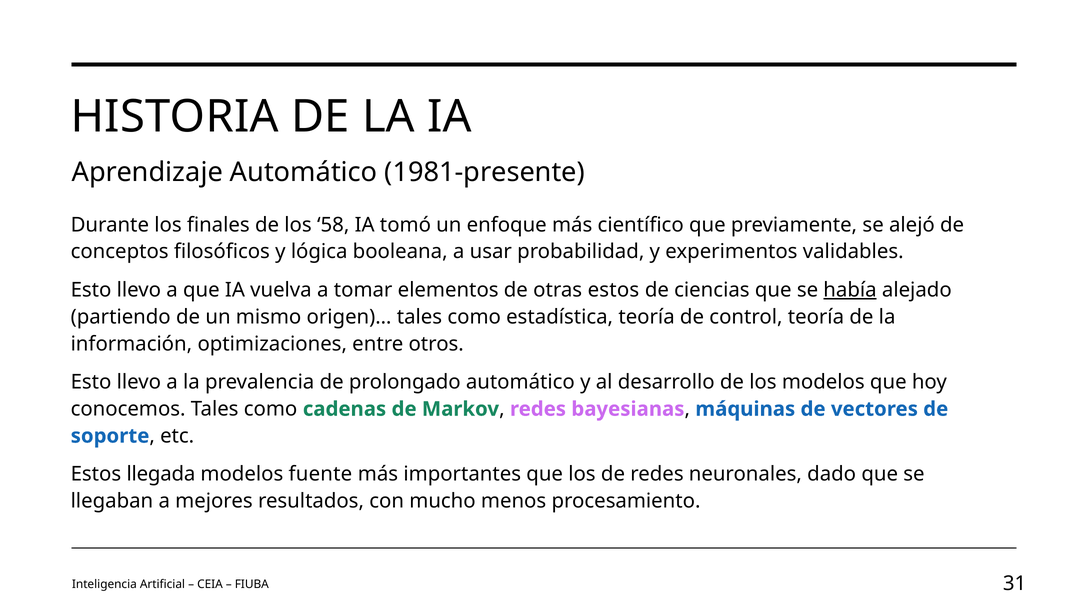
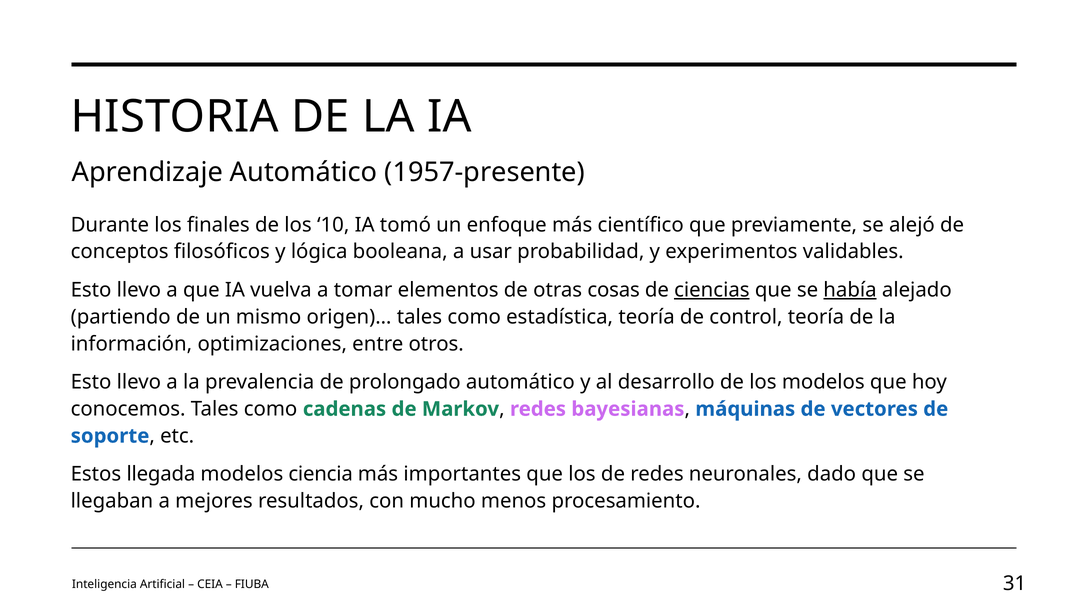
1981-presente: 1981-presente -> 1957-presente (485, 172)
58: 58 -> 10 (333, 225)
otras estos: estos -> cosas (614, 290)
ciencias underline: none -> present (712, 290)
fuente: fuente -> ciencia (321, 474)
